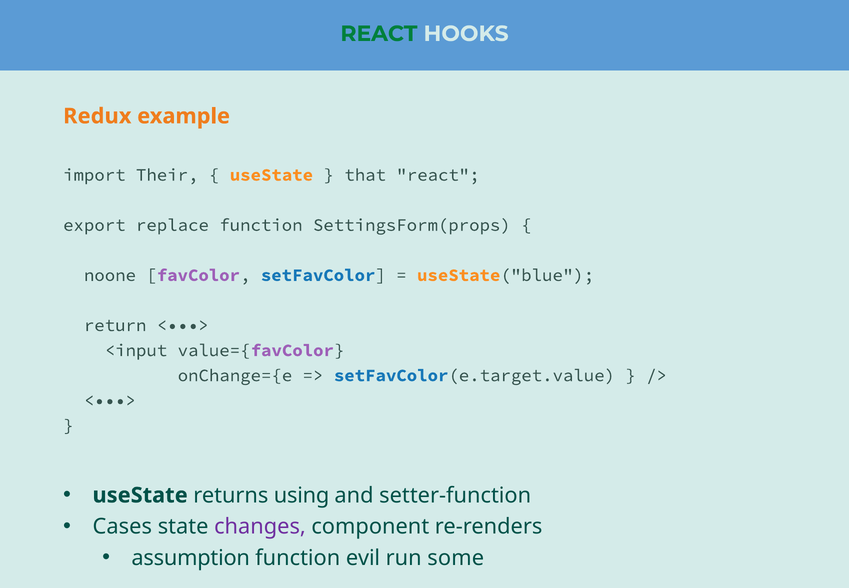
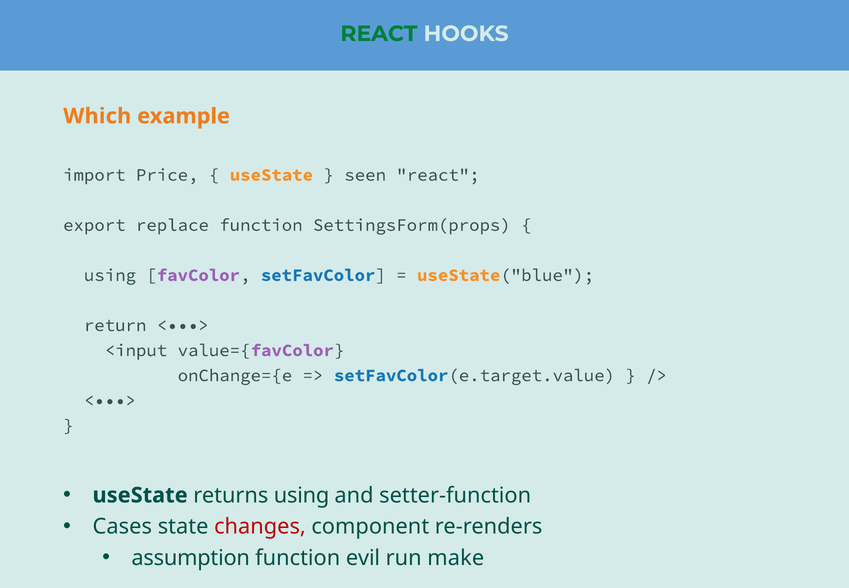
Redux: Redux -> Which (97, 116)
Their: Their -> Price (167, 175)
that: that -> seen (365, 175)
noone: noone -> using (110, 275)
changes colour: purple -> red (260, 526)
some: some -> make (456, 558)
